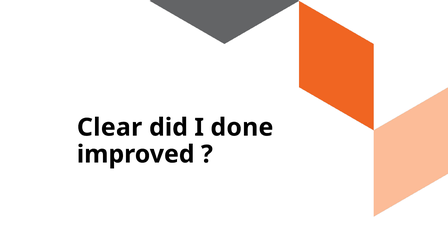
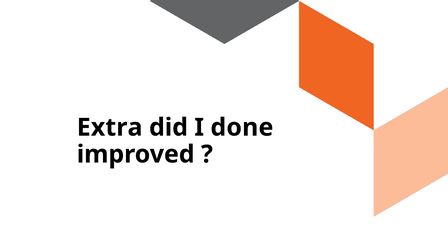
Clear: Clear -> Extra (110, 127)
